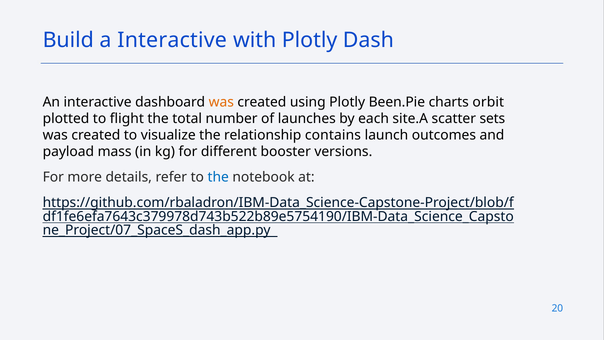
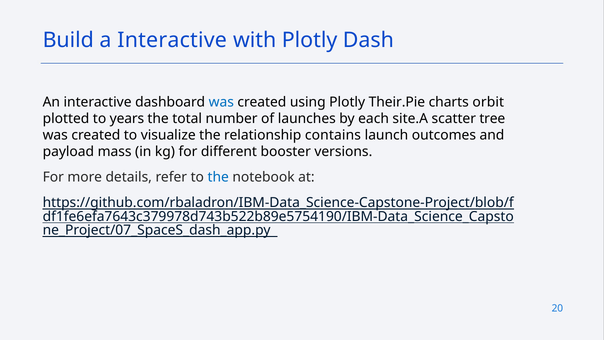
was colour: orange -> blue (221, 102)
Been.Pie: Been.Pie -> Their.Pie (397, 102)
flight: flight -> years (127, 119)
sets: sets -> tree (492, 119)
